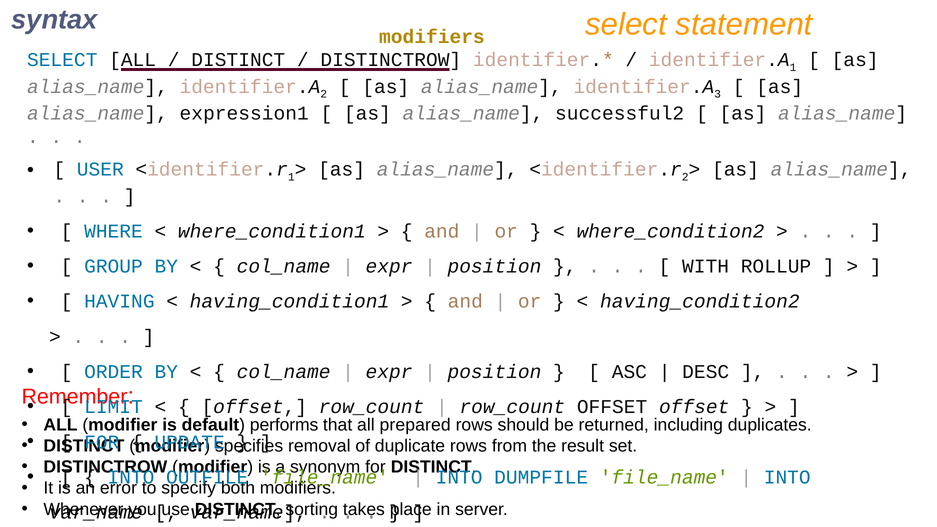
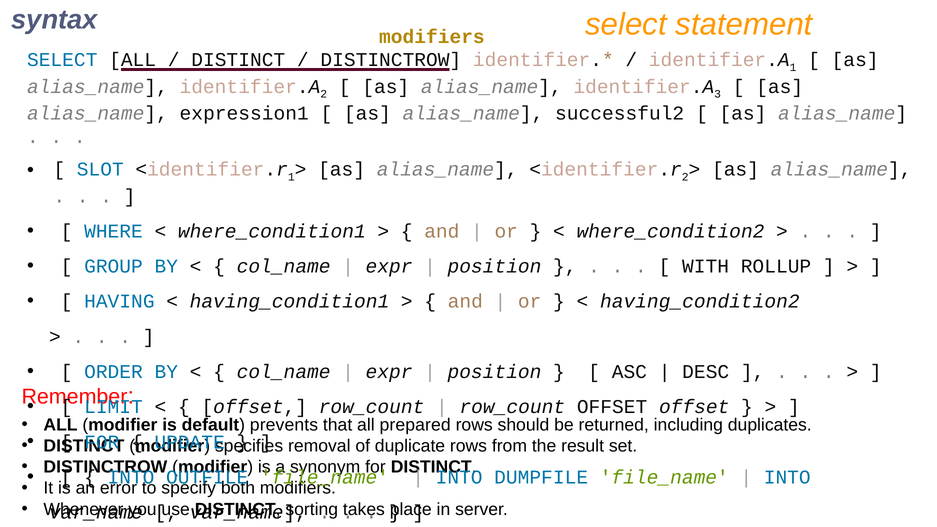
USER: USER -> SLOT (100, 170)
performs: performs -> prevents (284, 425)
